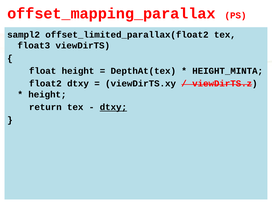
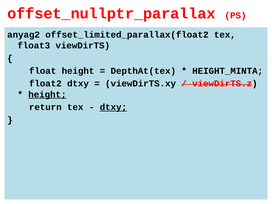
offset_mapping_parallax: offset_mapping_parallax -> offset_nullptr_parallax (111, 14)
sampl2: sampl2 -> anyag2 (24, 35)
height underline: none -> present (47, 94)
